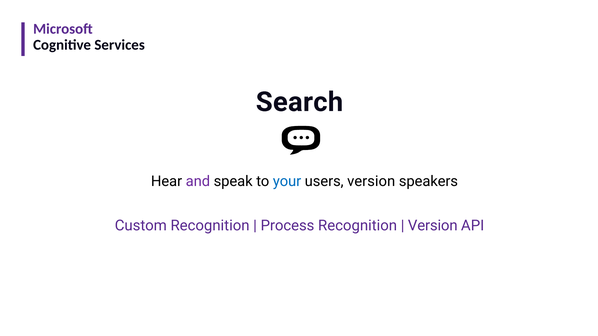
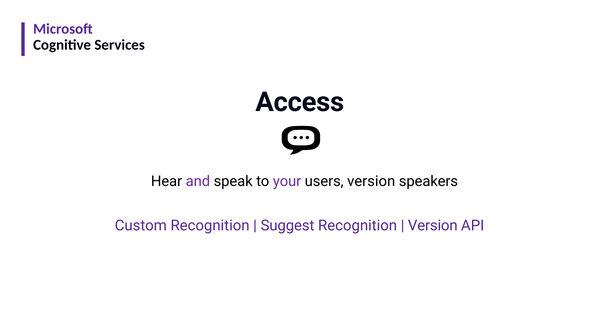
Search: Search -> Access (300, 102)
your colour: blue -> purple (287, 182)
Process: Process -> Suggest (287, 226)
